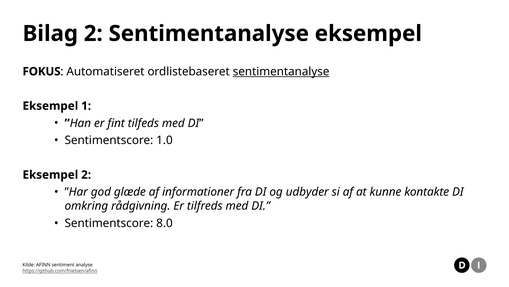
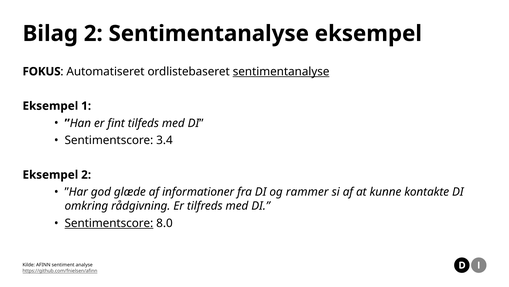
1.0: 1.0 -> 3.4 (164, 140)
udbyder: udbyder -> rammer (307, 192)
Sentimentscore underline: none -> present (109, 223)
